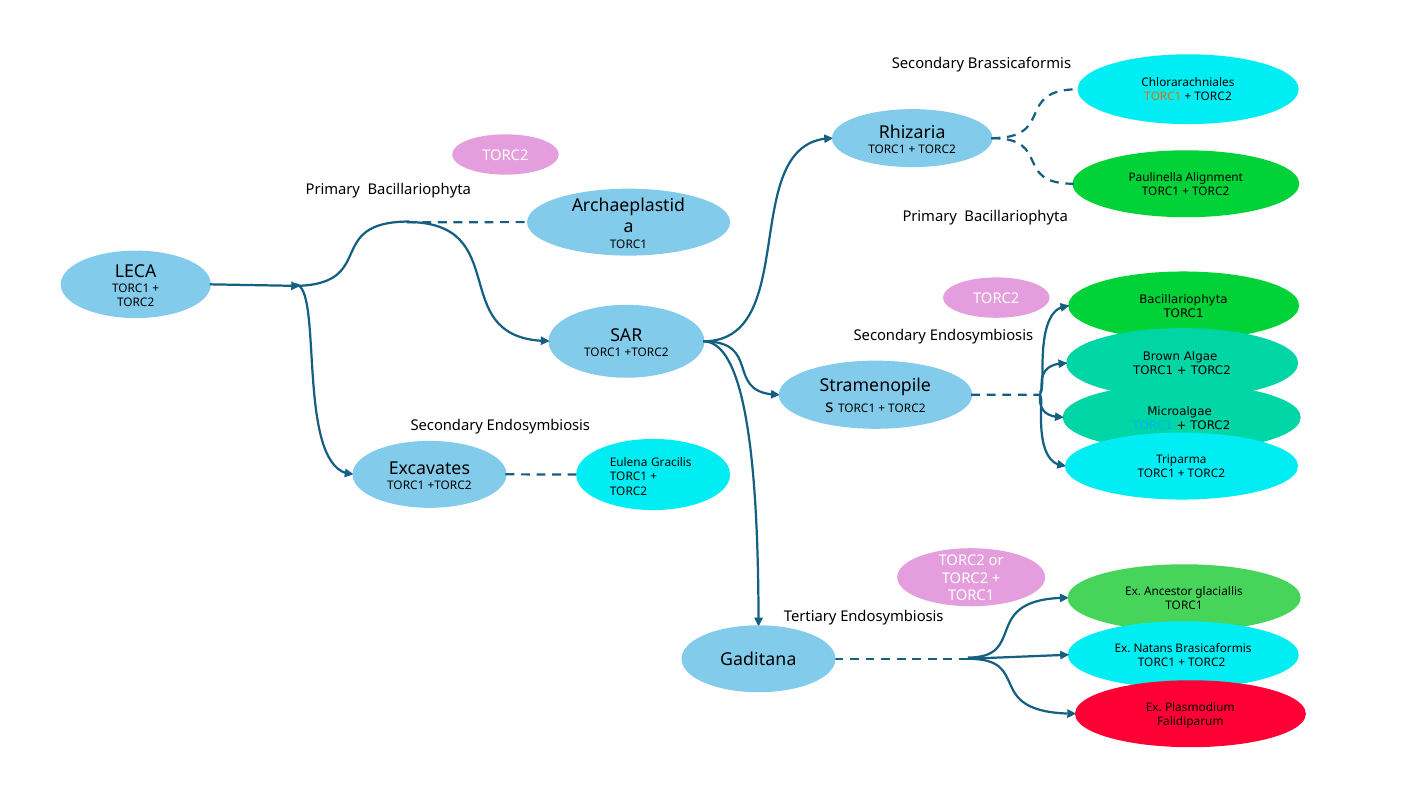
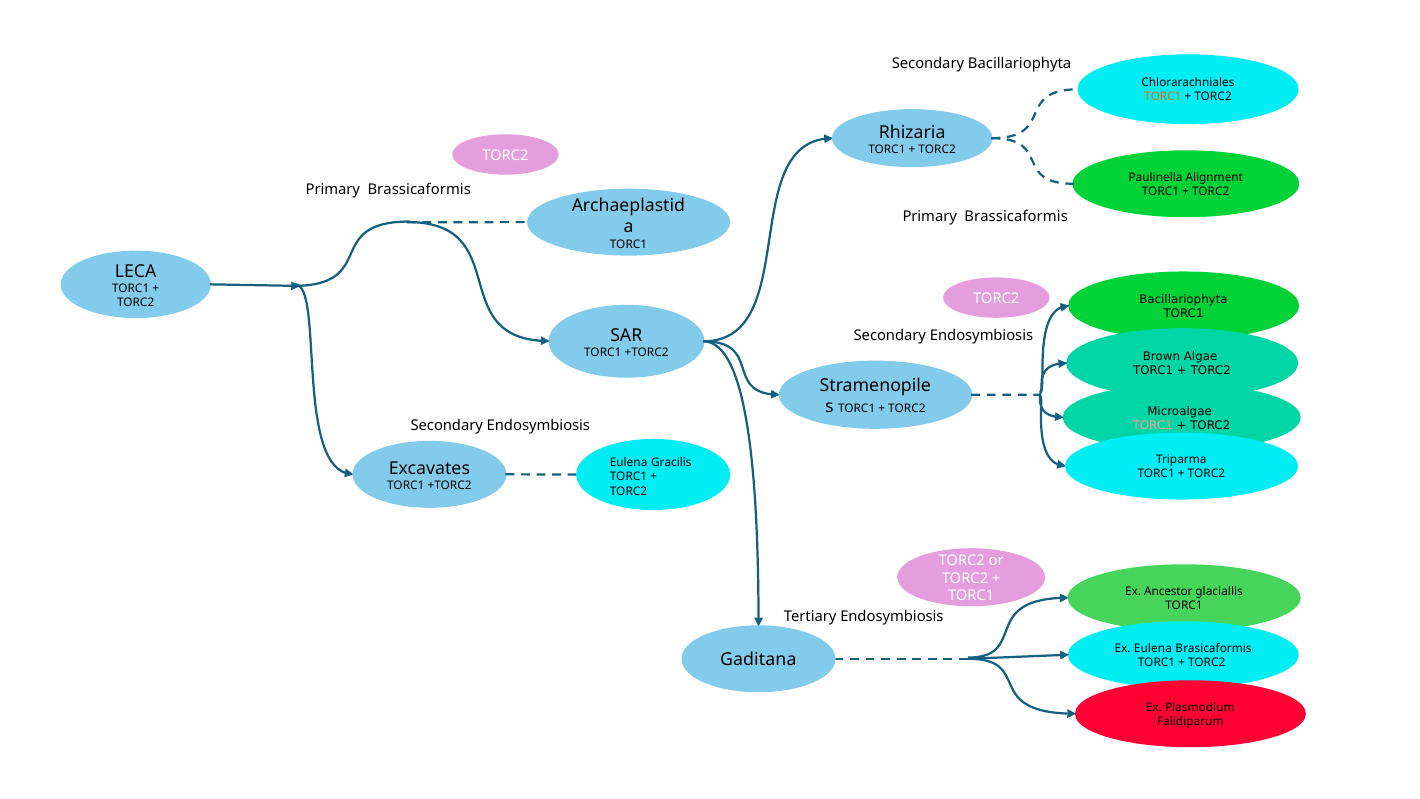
Secondary Brassicaformis: Brassicaformis -> Bacillariophyta (1020, 63)
Bacillariophyta: Bacillariophyta -> Brassicaformis (419, 190)
Bacillariophyta: Bacillariophyta -> Brassicaformis (1016, 216)
TORC1 colour: light blue -> pink (1153, 425)
Ex Natans: Natans -> Eulena (1153, 648)
